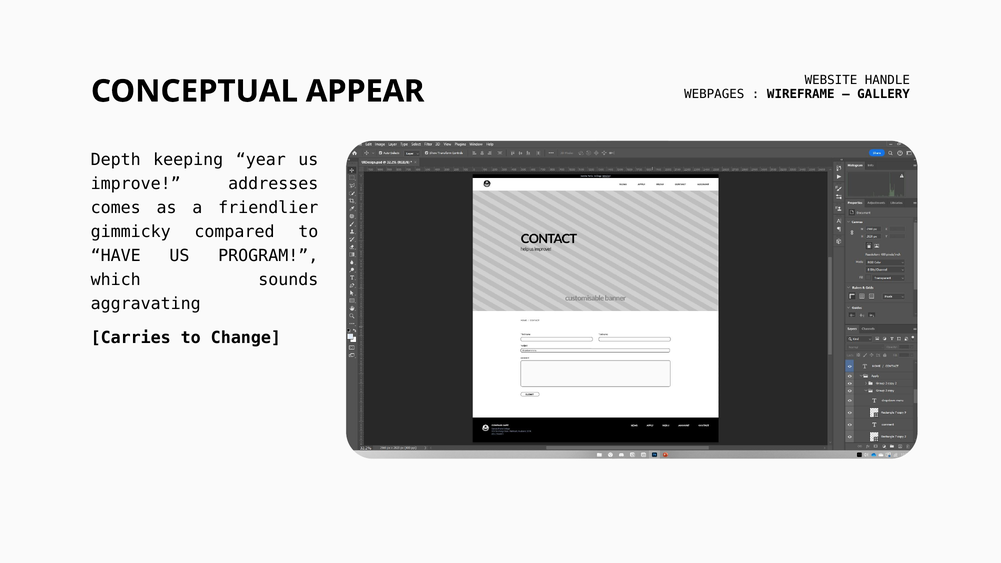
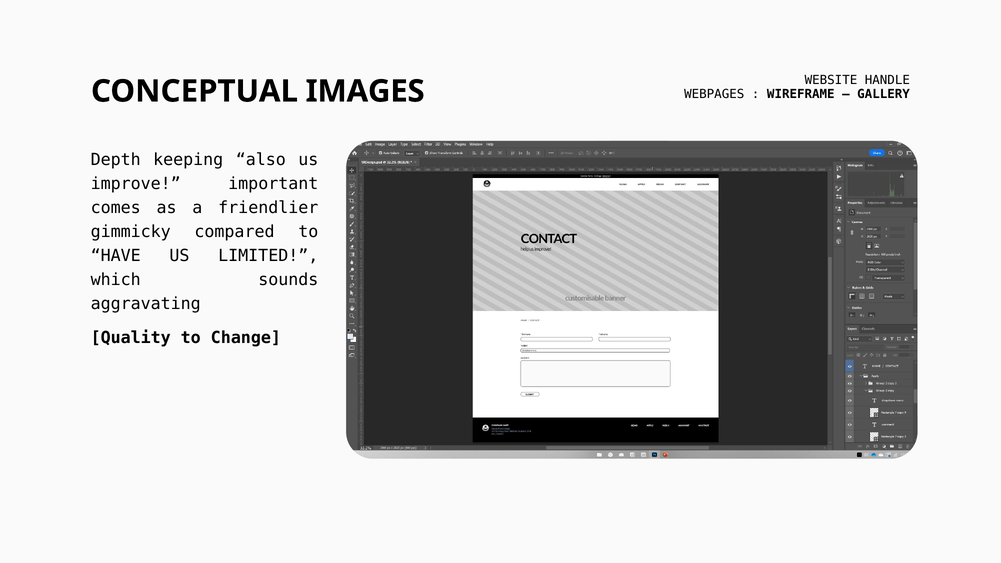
APPEAR: APPEAR -> IMAGES (365, 91)
year: year -> also (261, 160)
addresses: addresses -> important (273, 184)
PROGRAM: PROGRAM -> LIMITED (268, 256)
Carries: Carries -> Quality (131, 338)
